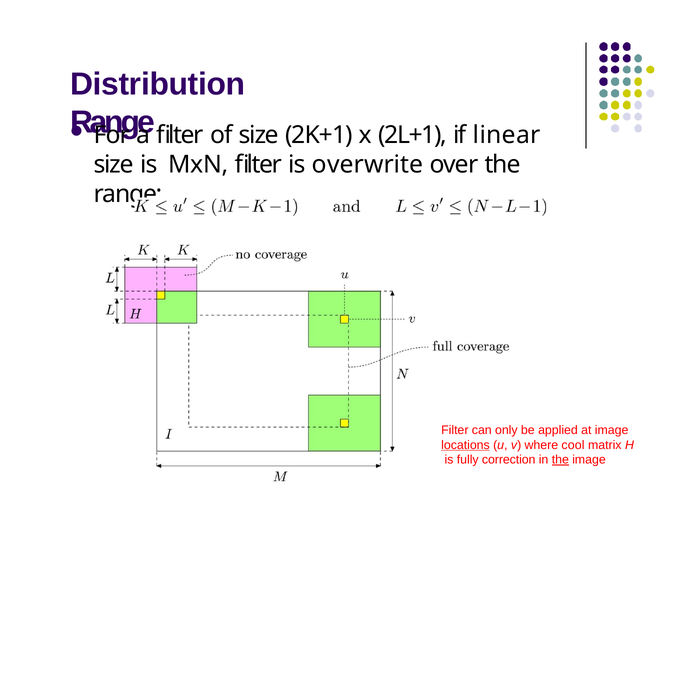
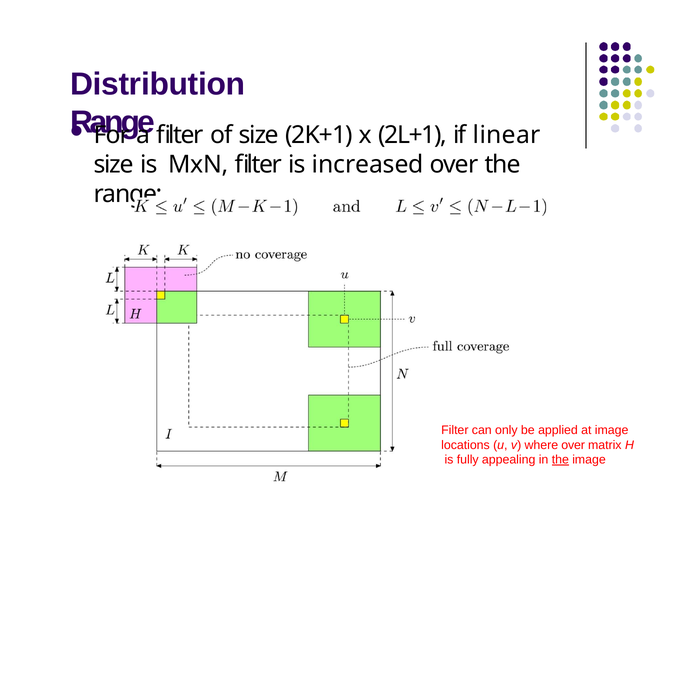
overwrite: overwrite -> increased (368, 165)
locations underline: present -> none (466, 445)
where cool: cool -> over (573, 445)
correction: correction -> appealing (509, 460)
